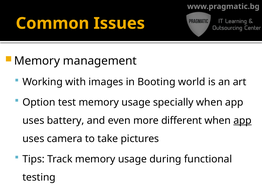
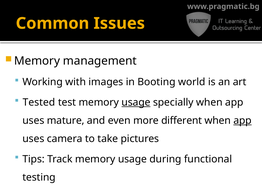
Option: Option -> Tested (39, 103)
usage underline: none -> present (136, 103)
battery: battery -> mature (66, 121)
